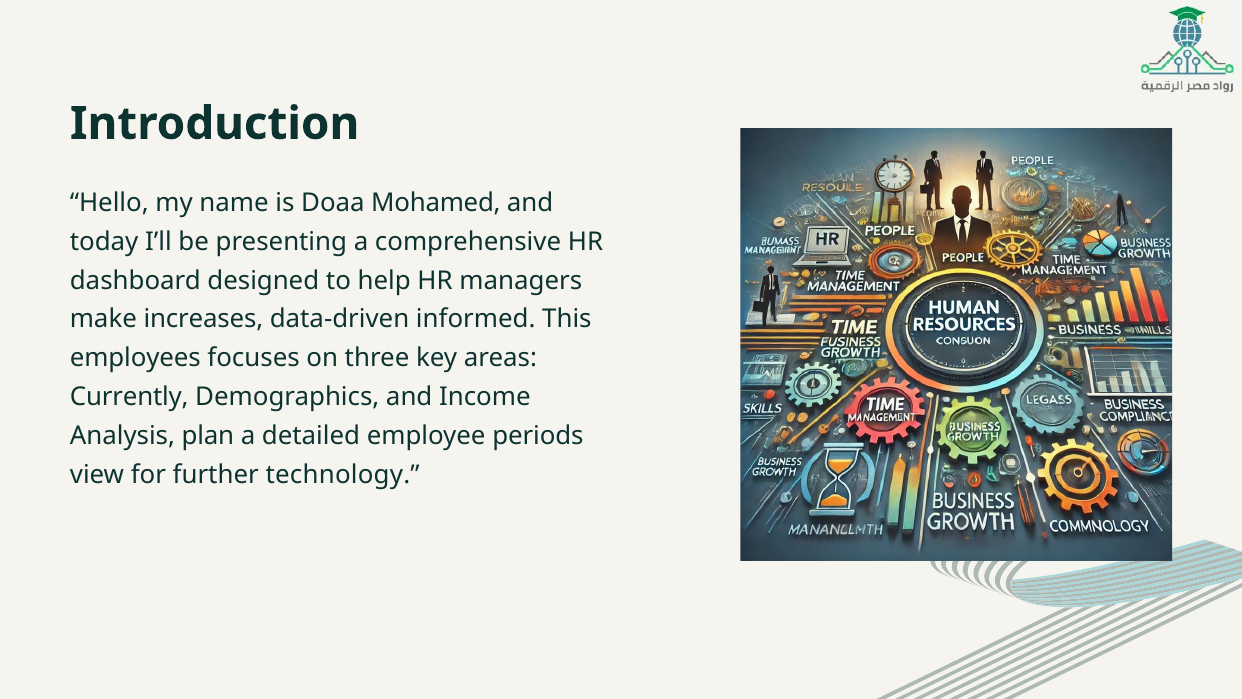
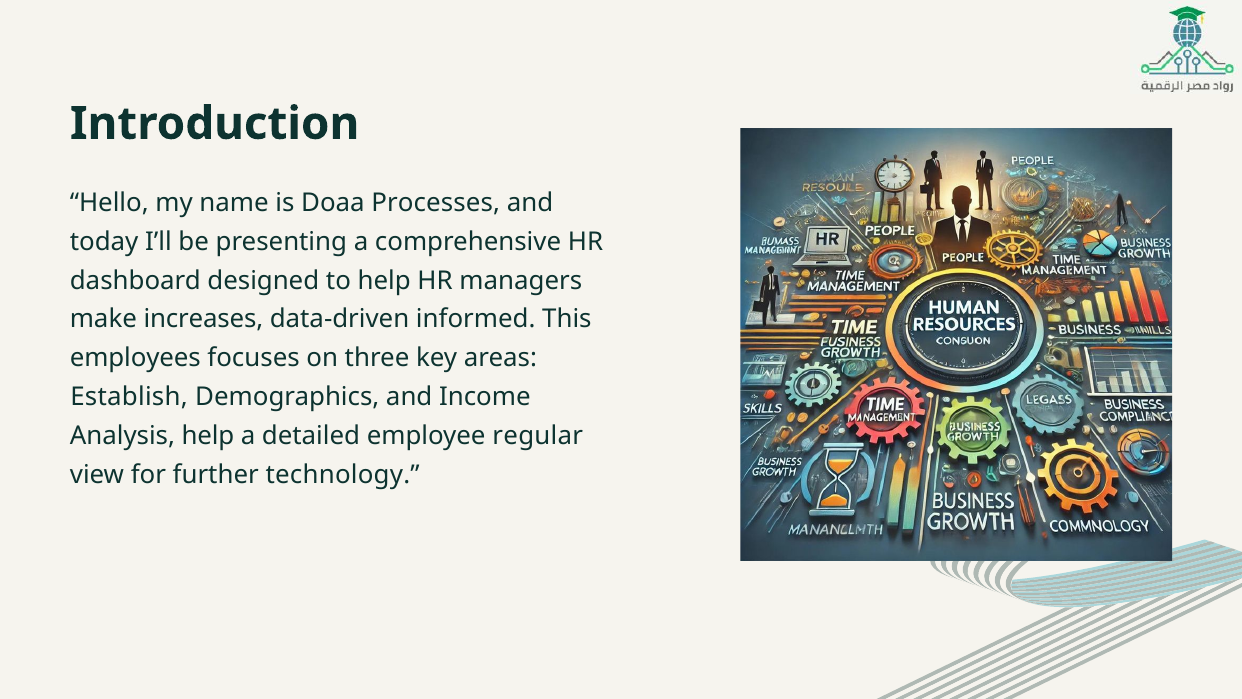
Mohamed: Mohamed -> Processes (436, 203)
Currently: Currently -> Establish (129, 397)
Analysis plan: plan -> help (208, 436)
periods: periods -> regular (538, 436)
